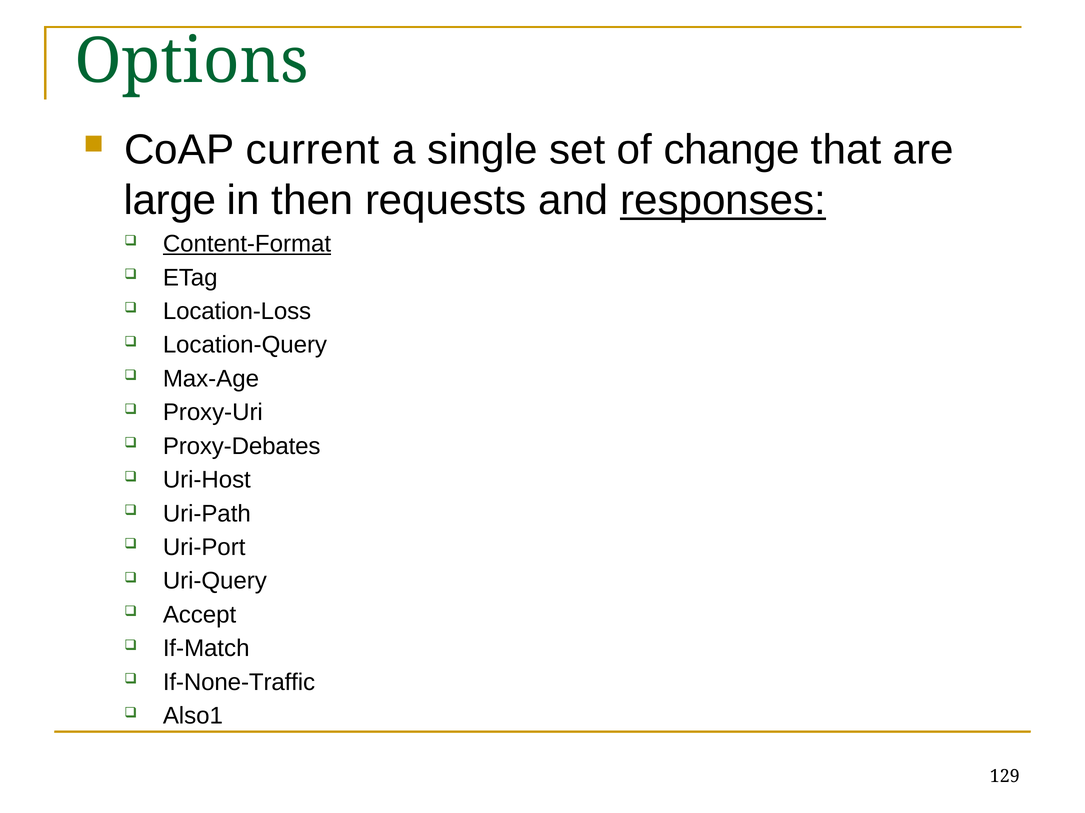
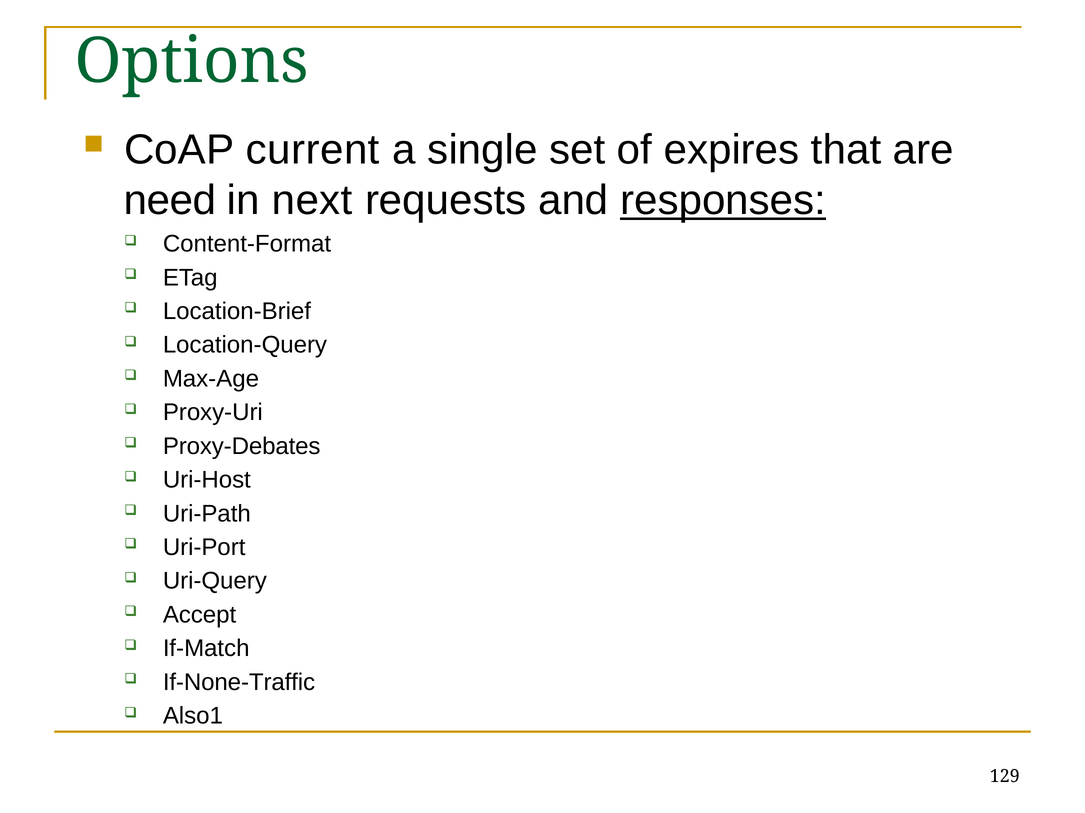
change: change -> expires (732, 150)
large: large -> need (170, 201)
then: then -> next (312, 201)
Content-Format underline: present -> none (247, 244)
Location-Loss: Location-Loss -> Location-Brief (237, 312)
